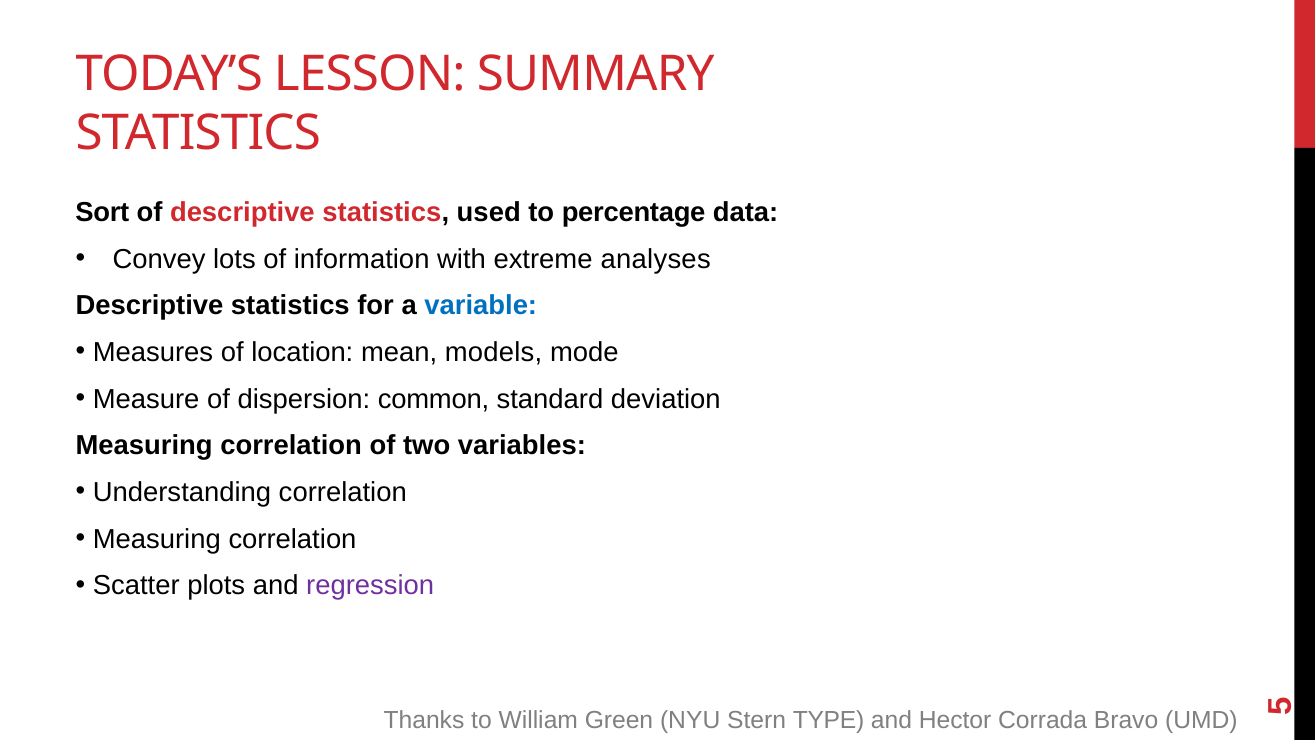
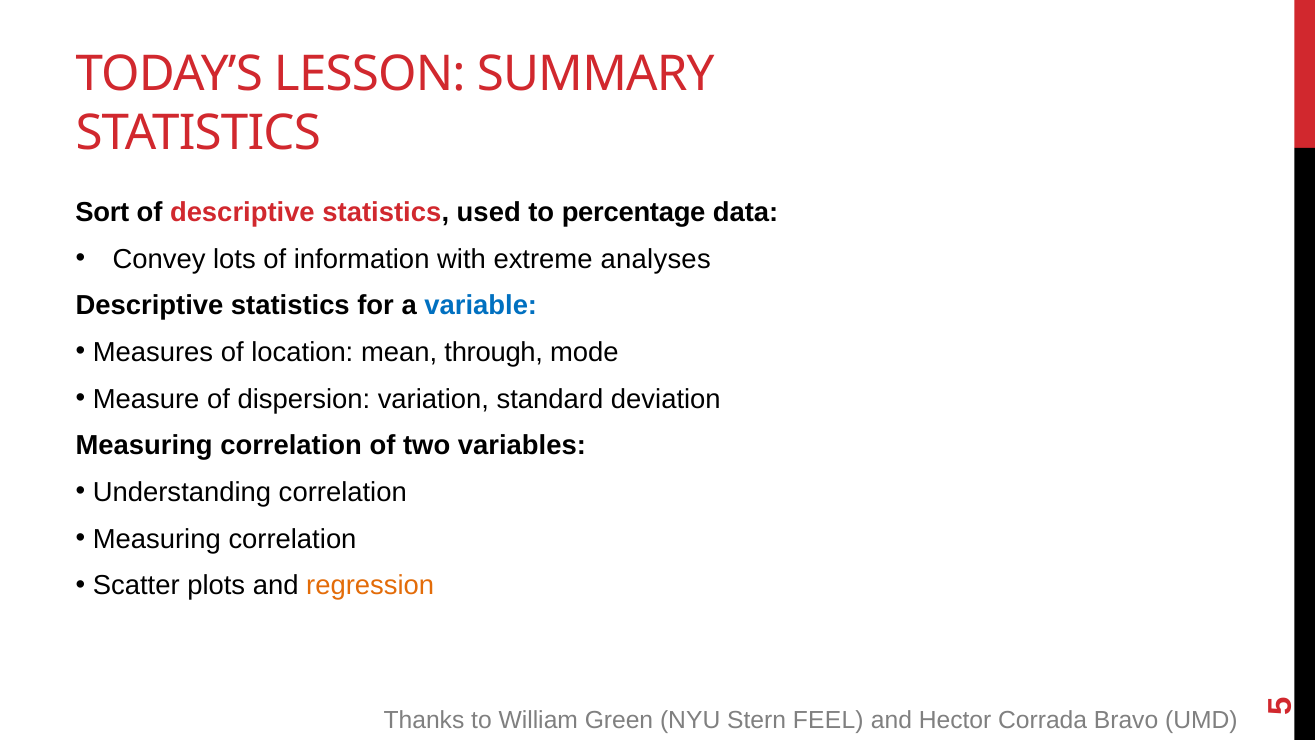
models: models -> through (494, 352)
common: common -> variation (433, 399)
regression colour: purple -> orange (370, 585)
TYPE: TYPE -> FEEL (828, 720)
